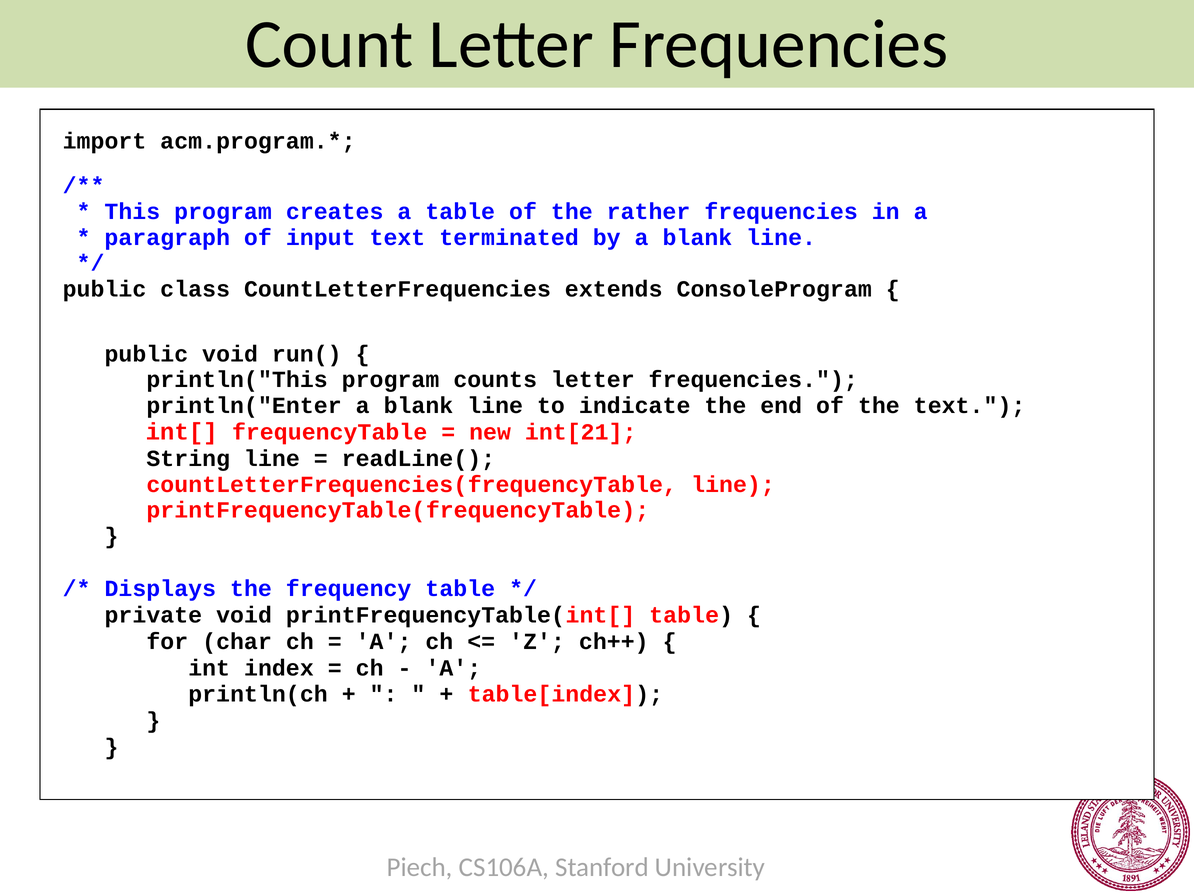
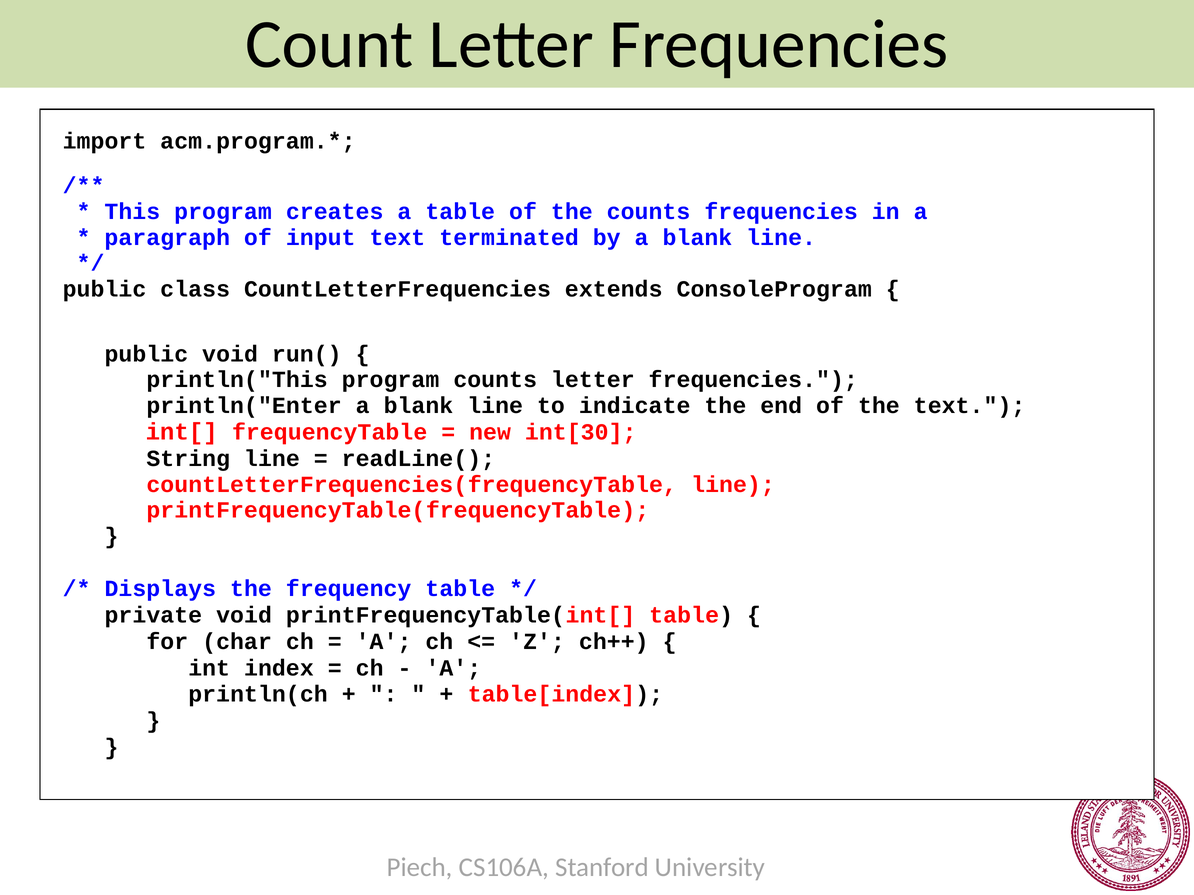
the rather: rather -> counts (649, 212)
int[21: int[21 -> int[30 (581, 433)
